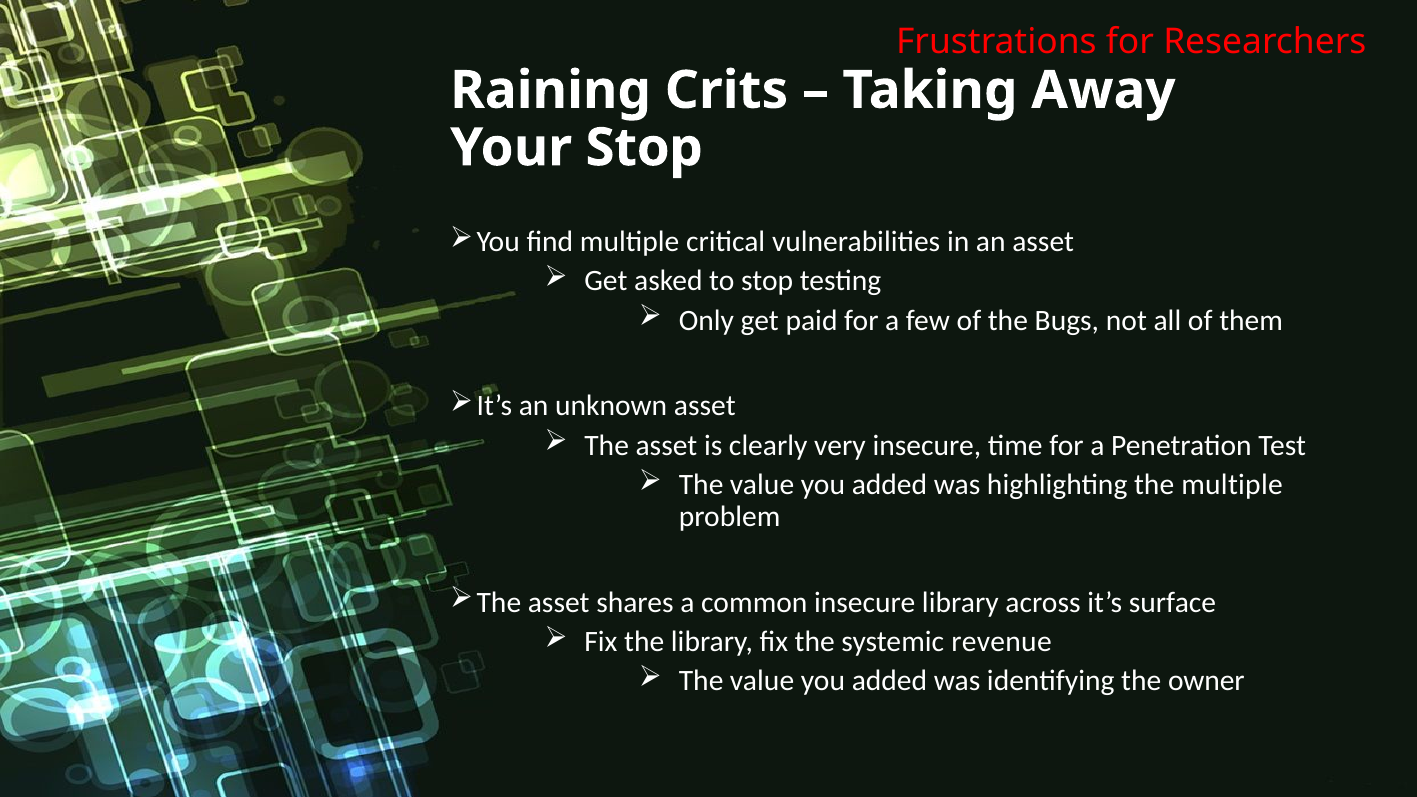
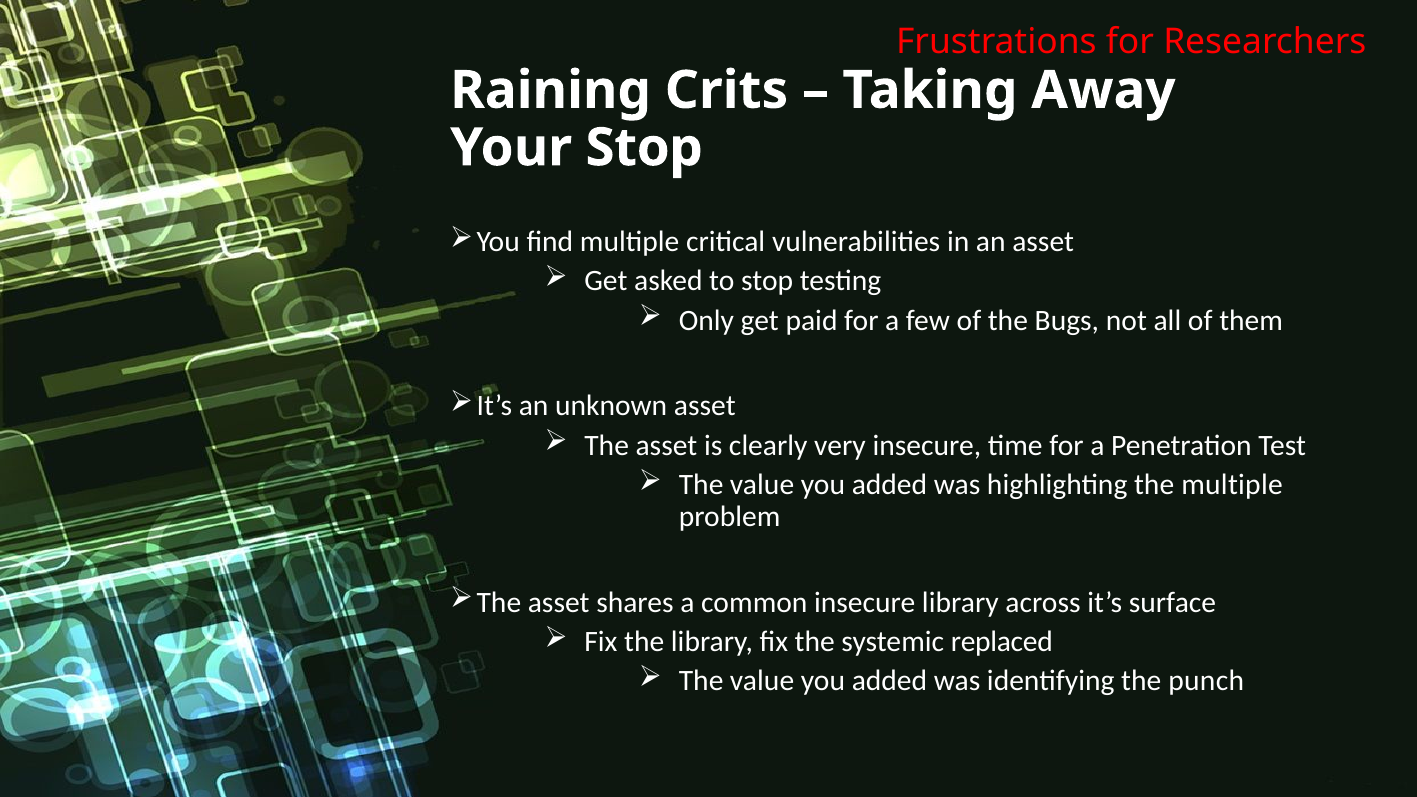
revenue: revenue -> replaced (1002, 642)
owner: owner -> punch (1206, 681)
